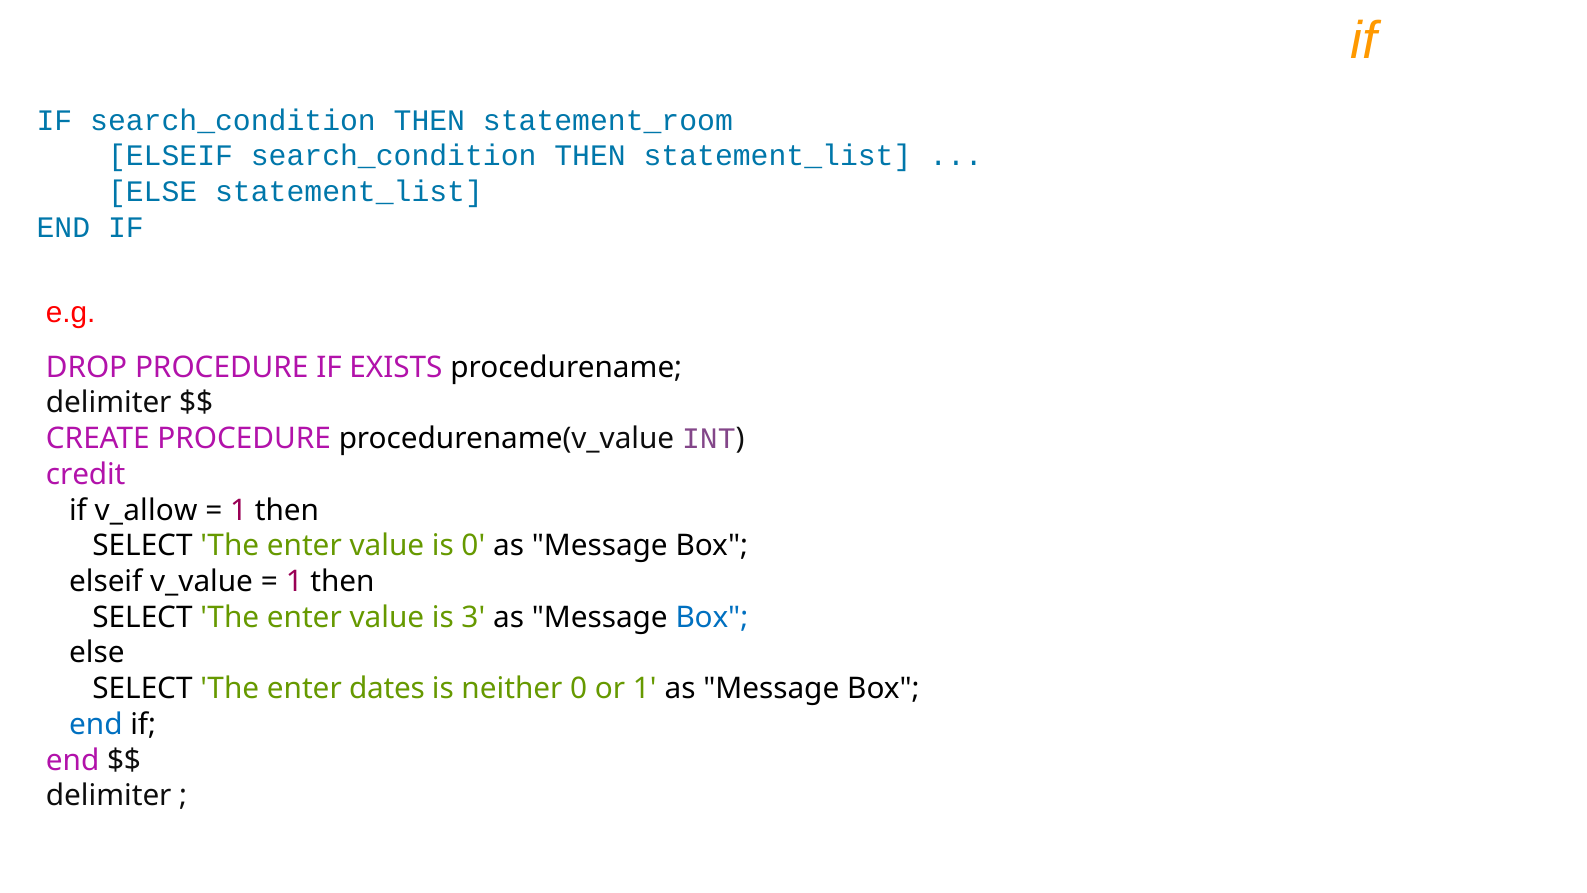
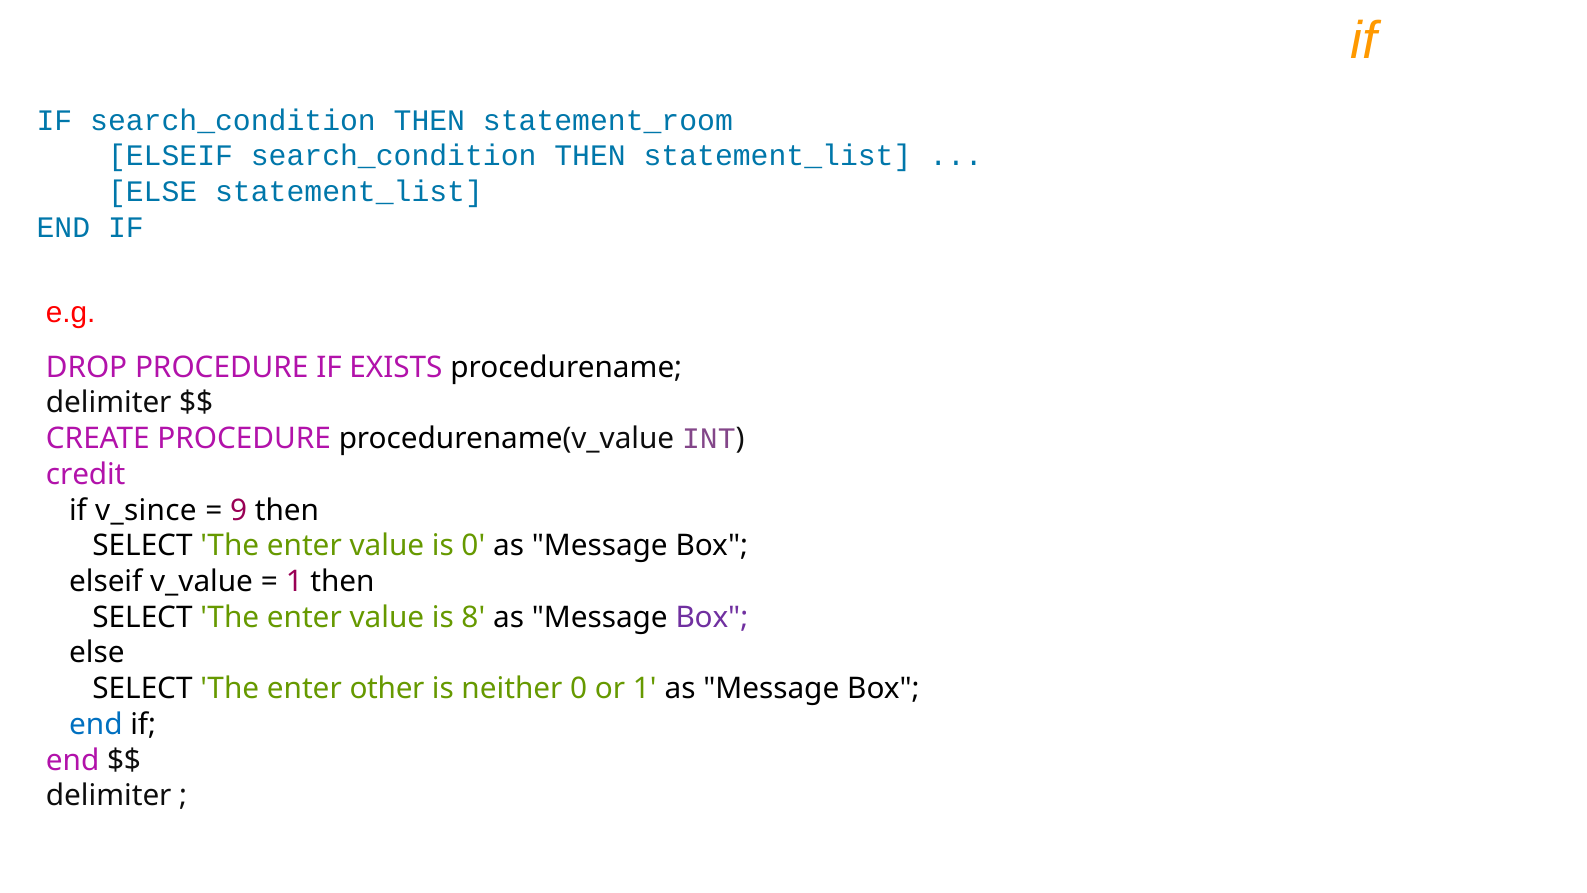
v_allow: v_allow -> v_since (146, 510)
1: 1 -> 9 (239, 510)
3: 3 -> 8 (473, 617)
Box colour: blue -> purple (712, 617)
dates: dates -> other (387, 689)
